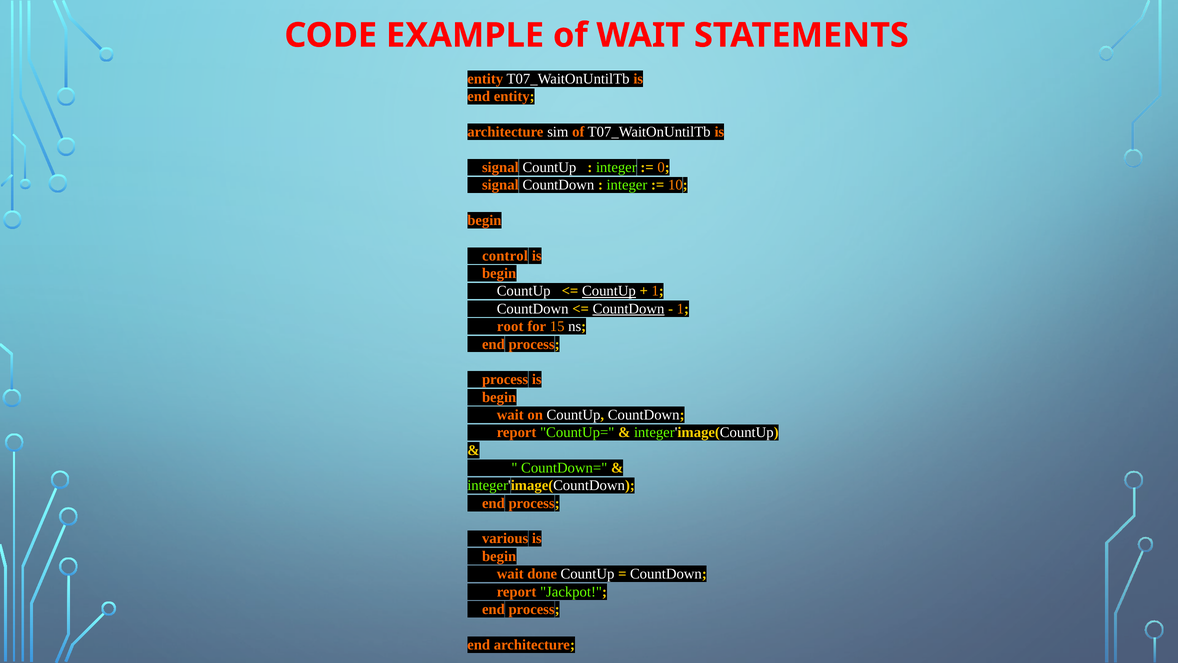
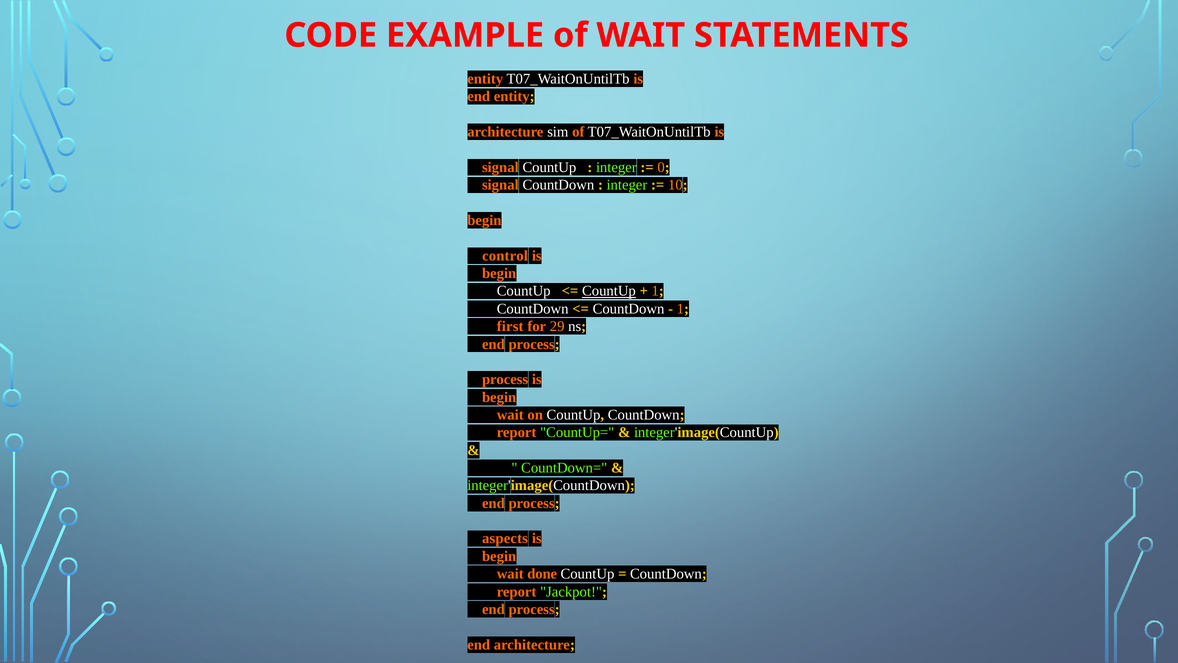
CountDown underline: present -> none (629, 309)
root: root -> first (510, 326)
15: 15 -> 29 (557, 326)
various: various -> aspects (505, 538)
